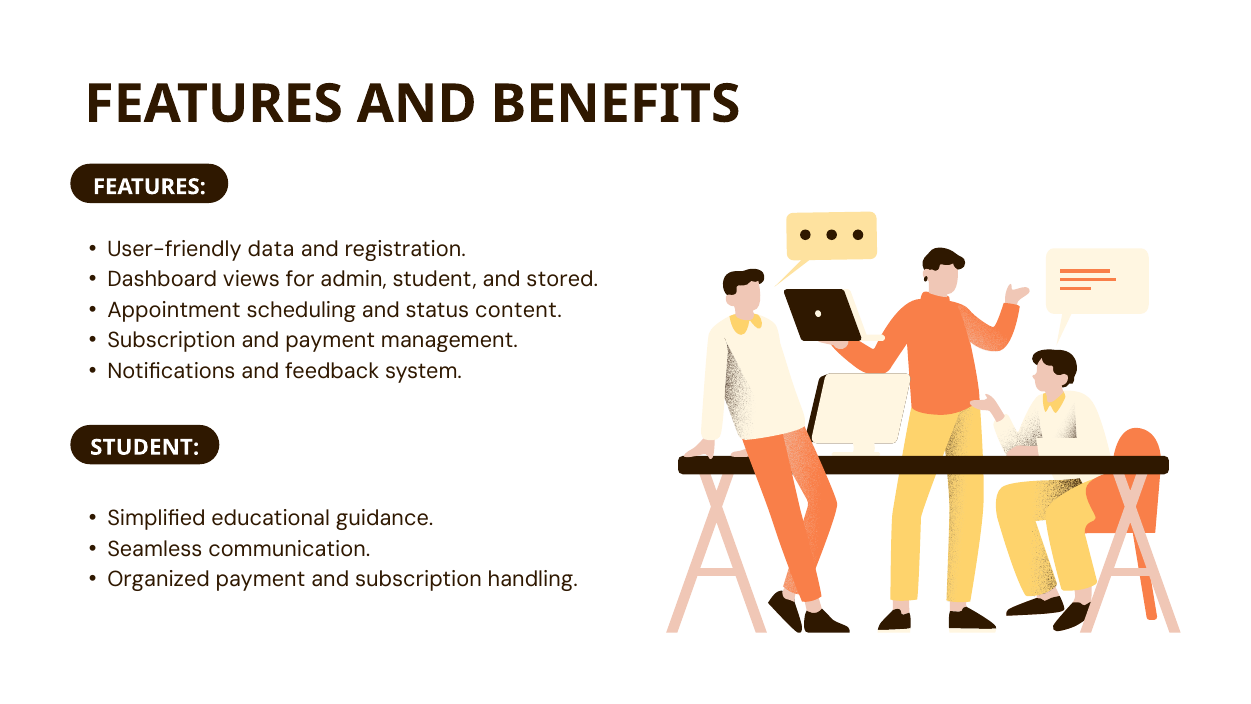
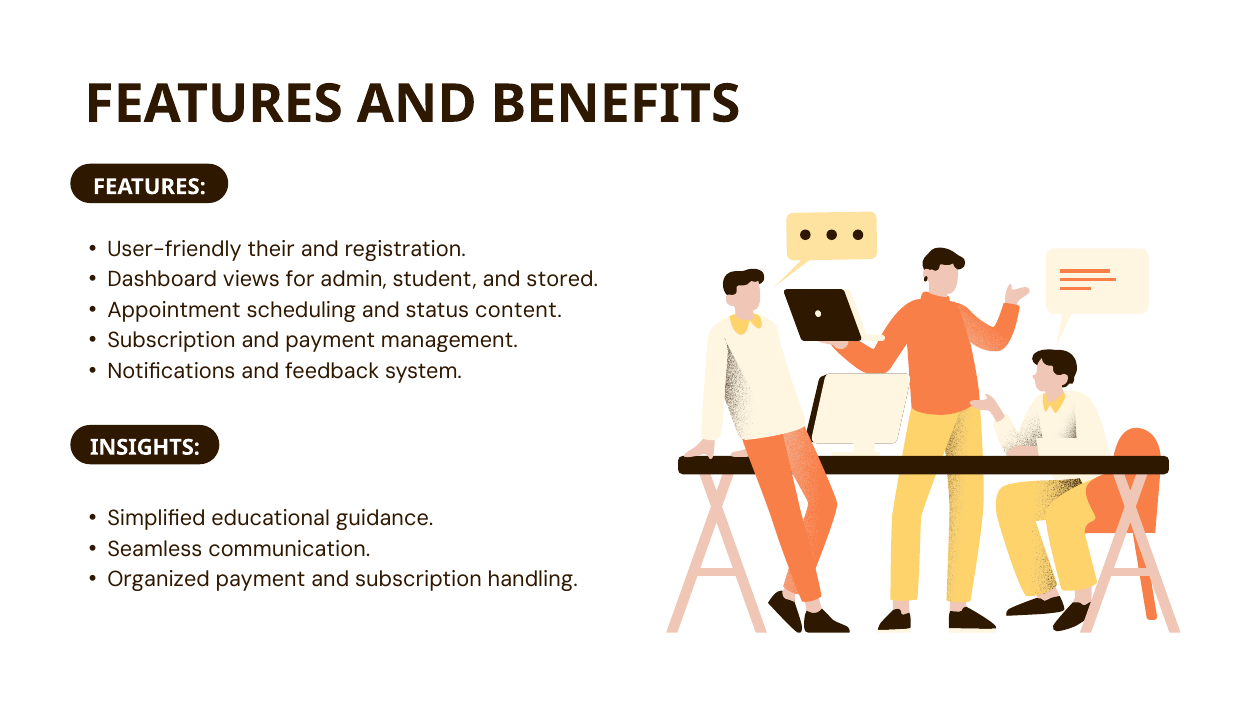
data: data -> their (271, 249)
STUDENT: STUDENT -> INSIGHTS (145, 447)
